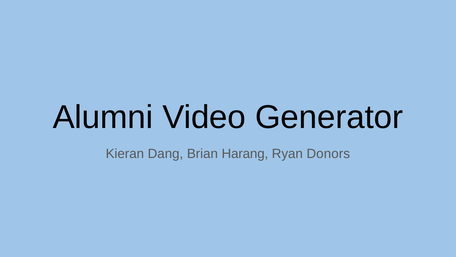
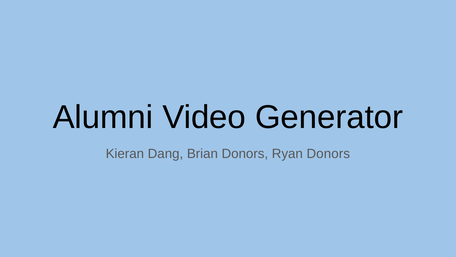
Brian Harang: Harang -> Donors (245, 154)
